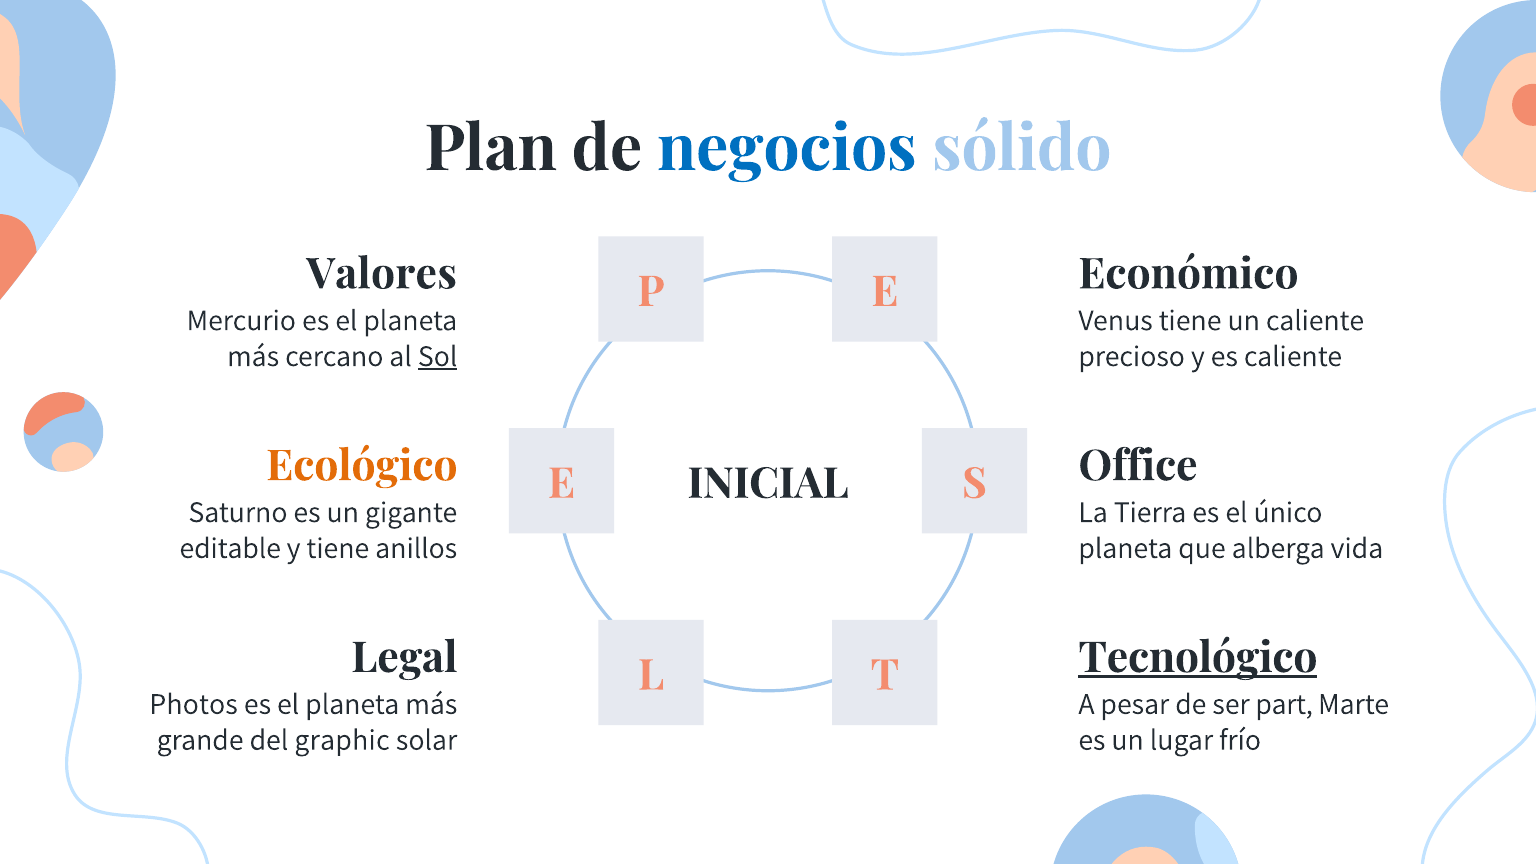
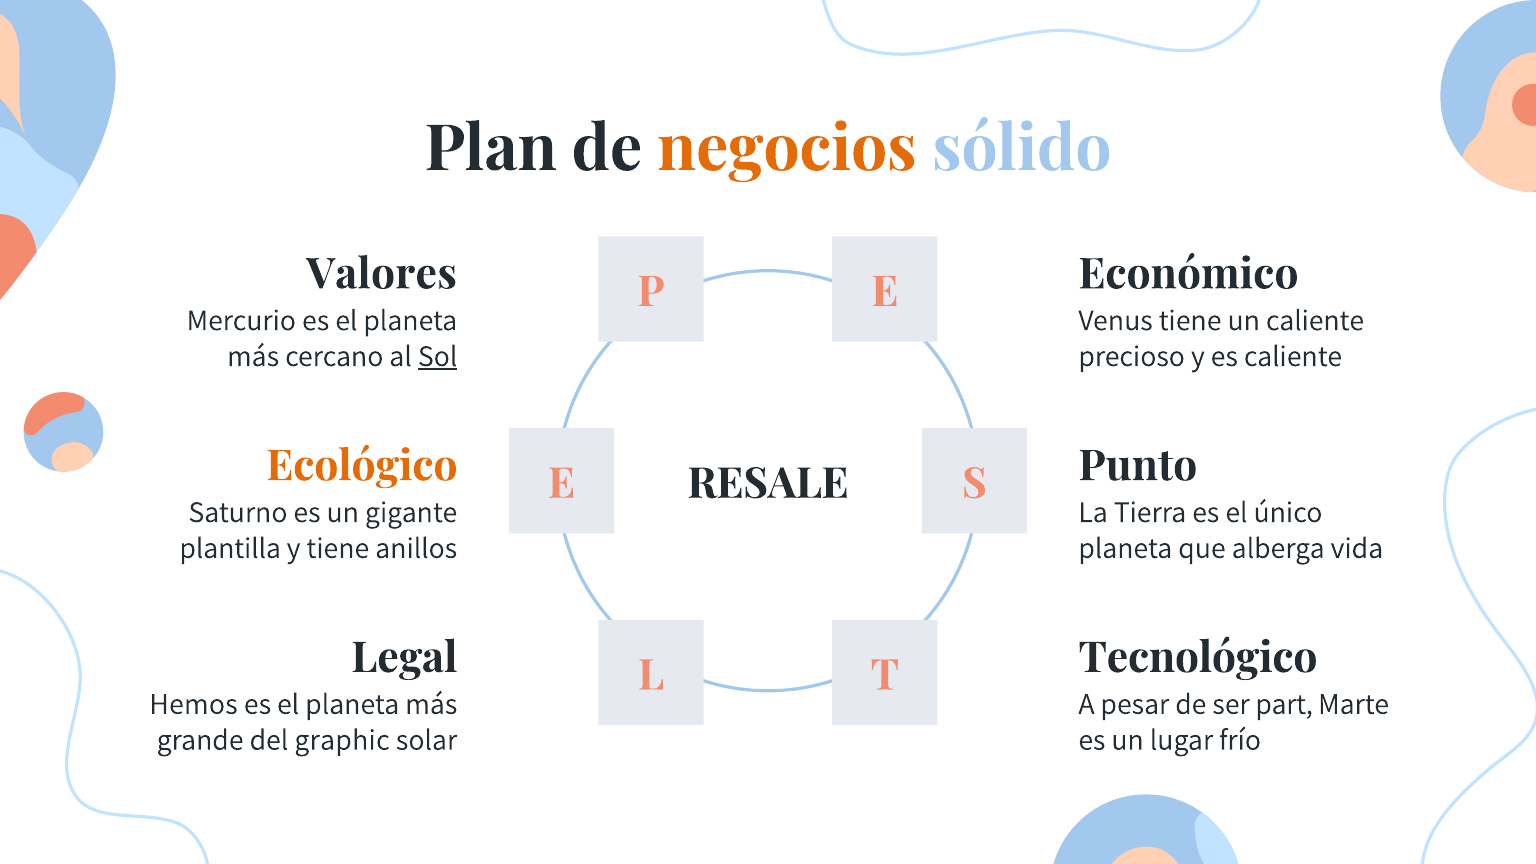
negocios colour: blue -> orange (787, 149)
Office: Office -> Punto (1138, 466)
INICIAL: INICIAL -> RESALE (768, 484)
editable: editable -> plantilla (230, 548)
Tecnológico underline: present -> none (1198, 658)
Photos: Photos -> Hemos (194, 704)
